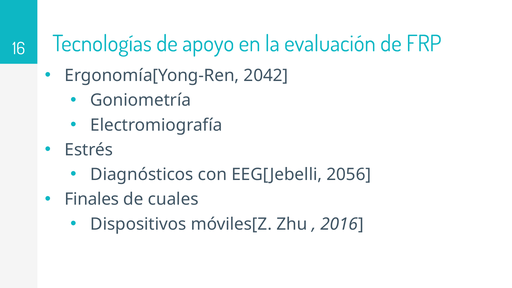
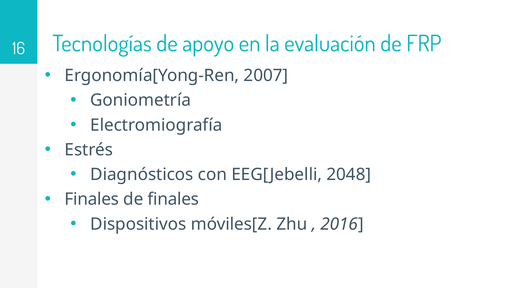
2042: 2042 -> 2007 (266, 76)
2056: 2056 -> 2048 (349, 175)
de cuales: cuales -> finales (173, 199)
